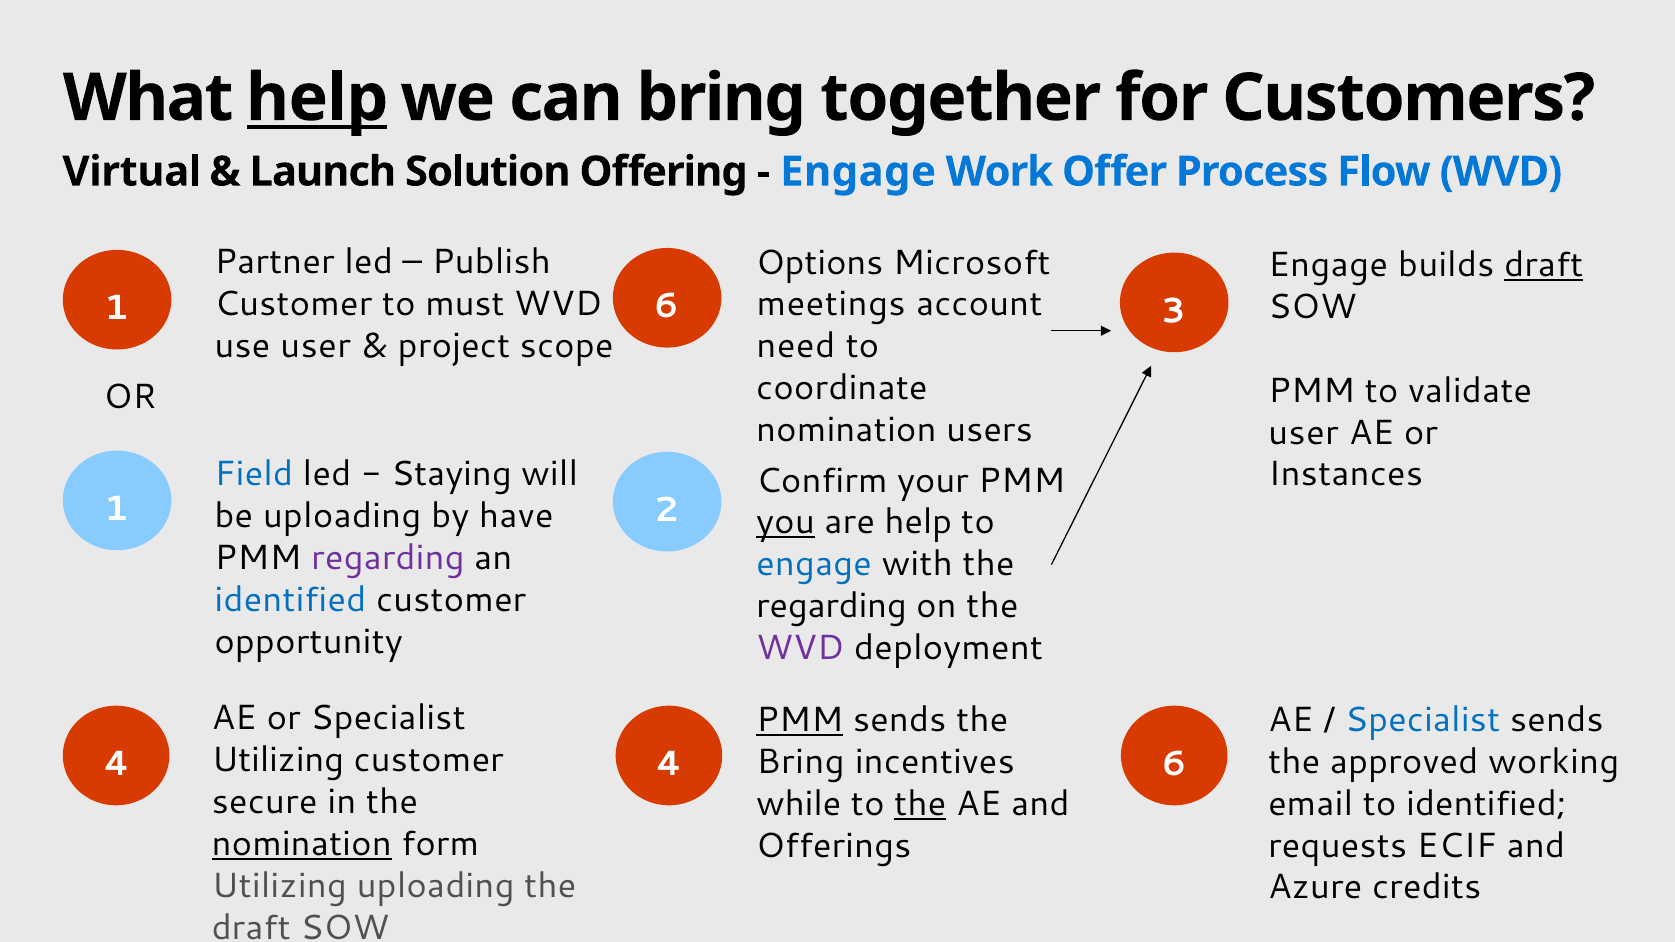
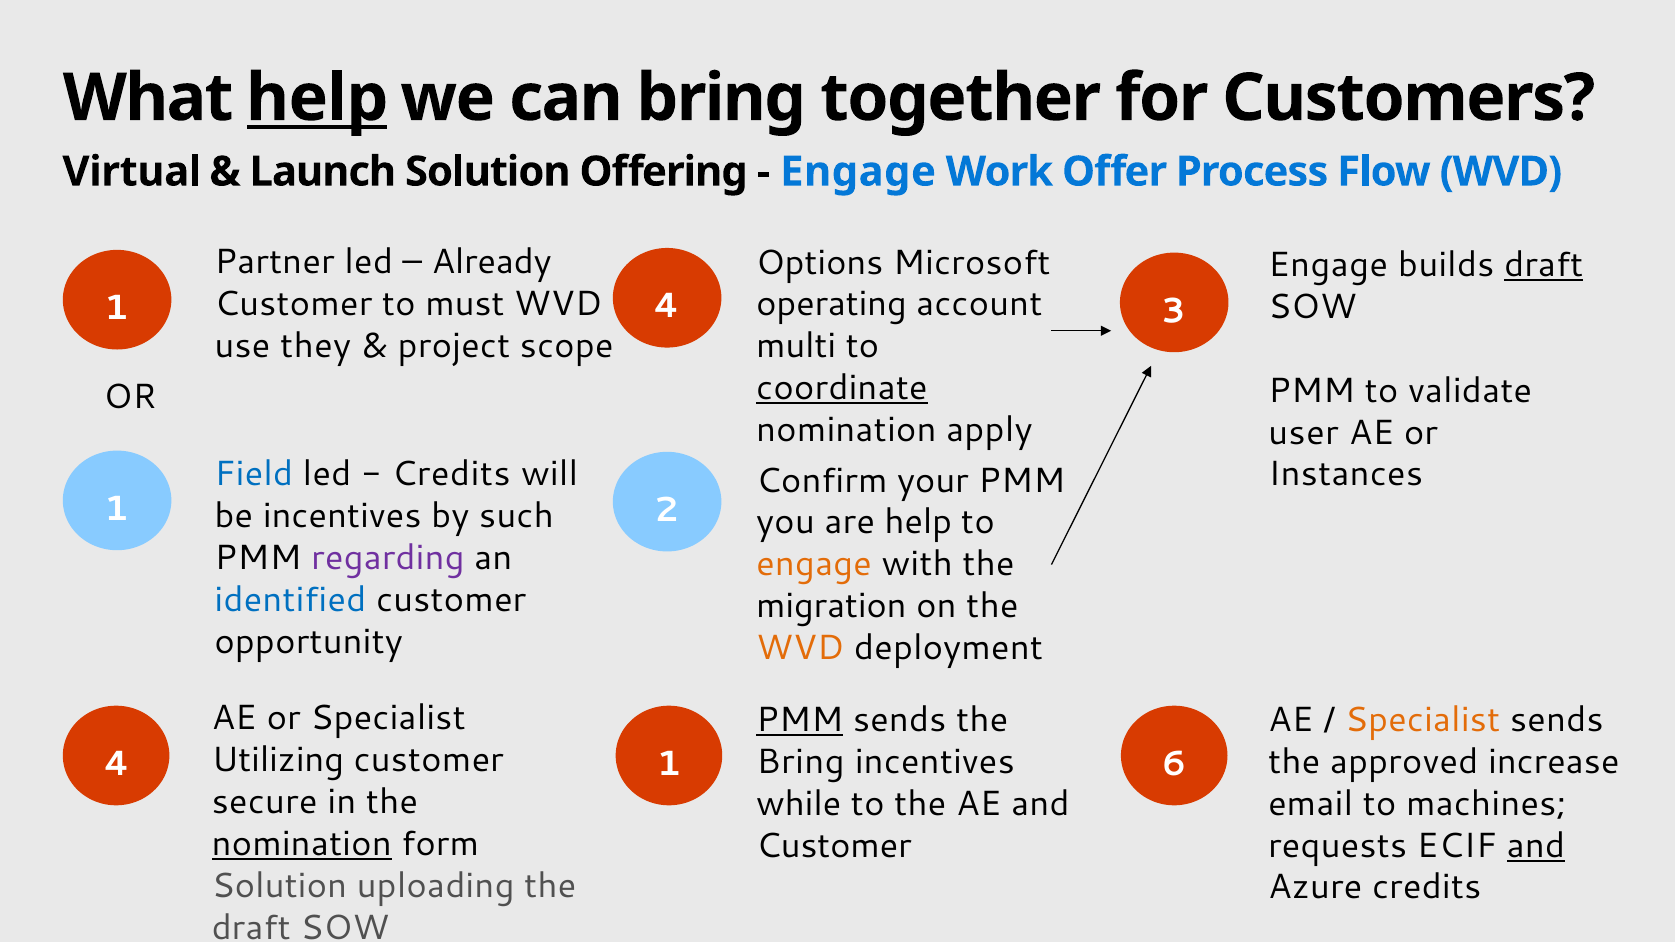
Publish: Publish -> Already (492, 262)
meetings: meetings -> operating (832, 305)
1 6: 6 -> 4 (666, 306)
use user: user -> they (316, 346)
need: need -> multi (796, 346)
coordinate underline: none -> present (842, 388)
users: users -> apply (989, 430)
Staying: Staying -> Credits (451, 474)
be uploading: uploading -> incentives (342, 516)
have: have -> such (516, 516)
you underline: present -> none (786, 522)
engage colour: blue -> orange (814, 564)
regarding: regarding -> migration (831, 606)
WVD colour: purple -> orange (800, 648)
Specialist colour: blue -> orange (1423, 720)
working: working -> increase (1554, 762)
4 4: 4 -> 1 (669, 764)
the underline: present -> none (920, 804)
to identified: identified -> machines (1486, 804)
Offerings: Offerings -> Customer (834, 846)
and underline: none -> present (1536, 846)
Utilizing: Utilizing -> Solution (279, 886)
